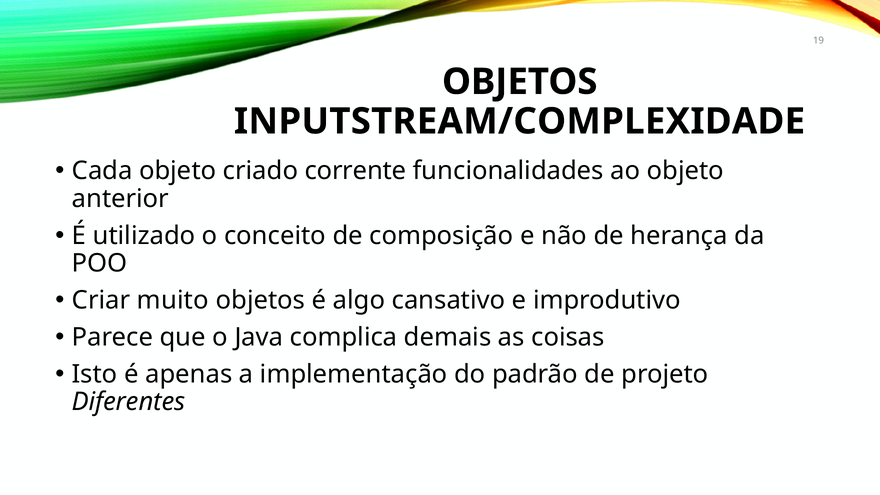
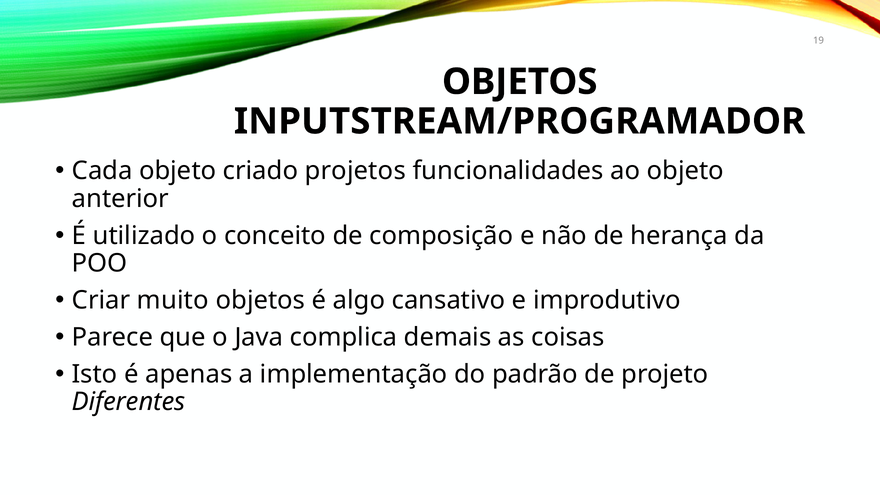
INPUTSTREAM/COMPLEXIDADE: INPUTSTREAM/COMPLEXIDADE -> INPUTSTREAM/PROGRAMADOR (520, 121)
corrente: corrente -> projetos (355, 171)
